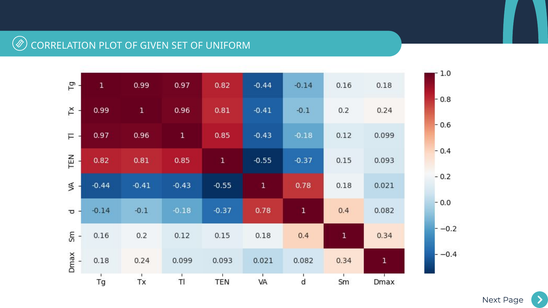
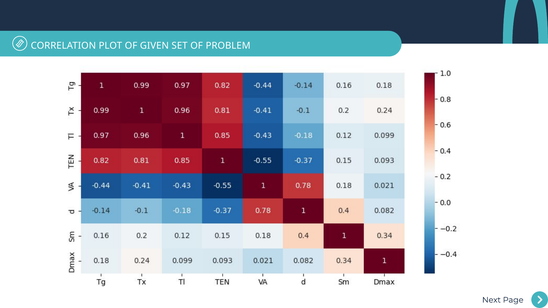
UNIFORM: UNIFORM -> PROBLEM (228, 46)
